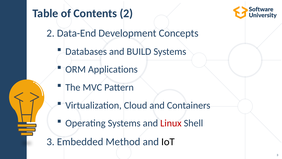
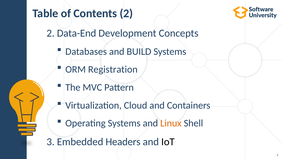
Applications: Applications -> Registration (113, 69)
Linux colour: red -> orange (171, 123)
Method: Method -> Headers (123, 141)
